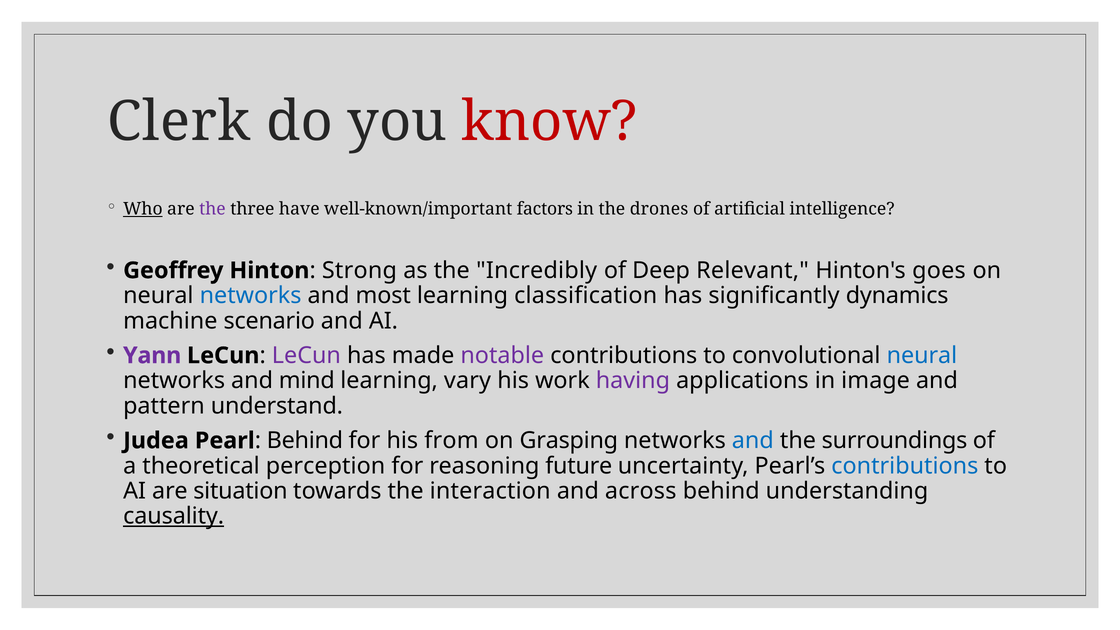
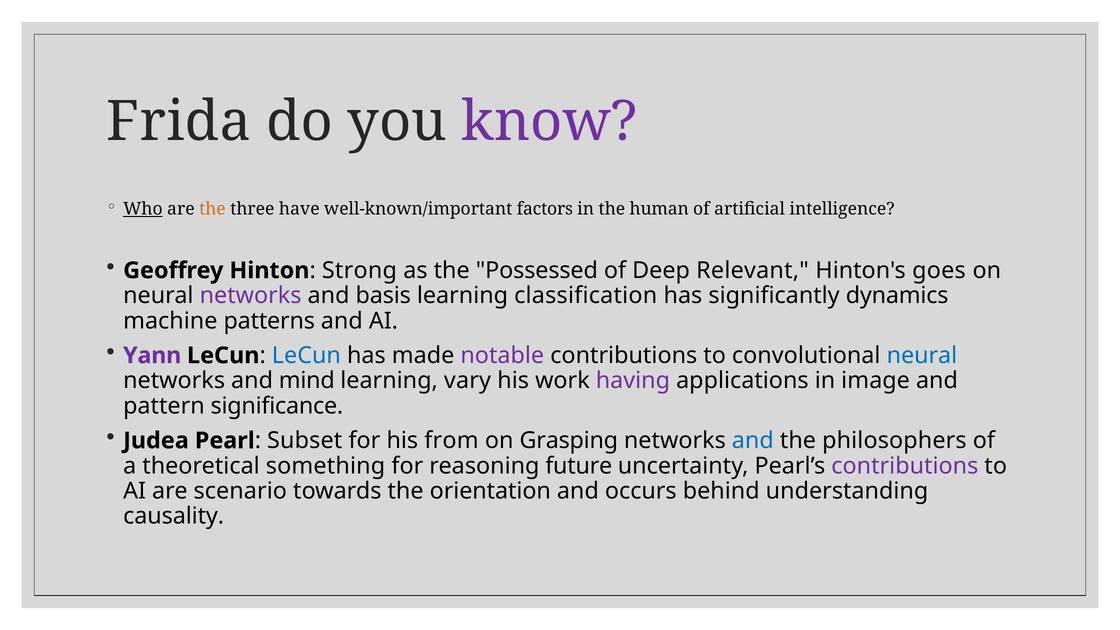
Clerk: Clerk -> Frida (179, 122)
know colour: red -> purple (549, 122)
the colour: purple -> orange (212, 209)
drones: drones -> human (659, 209)
Incredibly: Incredibly -> Possessed (537, 270)
networks colour: blue -> purple (251, 296)
most: most -> basis (383, 296)
scenario: scenario -> patterns (269, 321)
LeCun colour: purple -> blue (306, 356)
understand: understand -> significance (277, 406)
Behind: Behind -> Subset (305, 441)
surroundings: surroundings -> philosophers (894, 441)
perception: perception -> something (326, 466)
contributions colour: blue -> purple (905, 466)
situation: situation -> scenario (240, 491)
interaction: interaction -> orientation (490, 491)
across: across -> occurs (641, 491)
causality underline: present -> none (174, 516)
